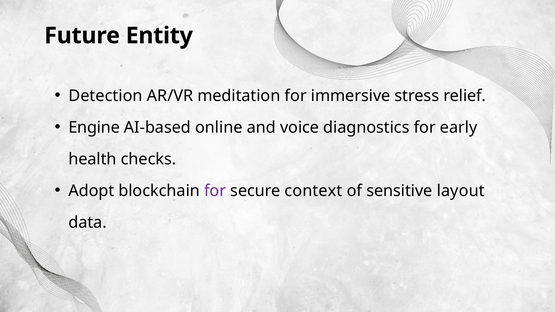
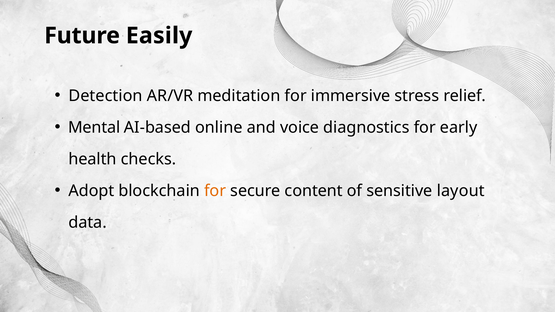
Entity: Entity -> Easily (159, 36)
Engine: Engine -> Mental (94, 128)
for colour: purple -> orange (215, 191)
context: context -> content (314, 191)
